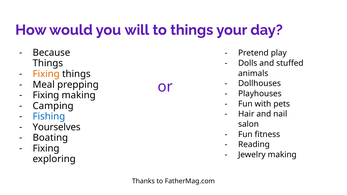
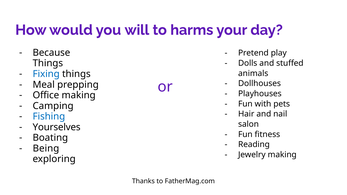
to things: things -> harms (192, 30)
Fixing colour: orange -> blue (46, 74)
Fixing: Fixing -> Office (46, 95)
Fixing: Fixing -> Being (46, 149)
